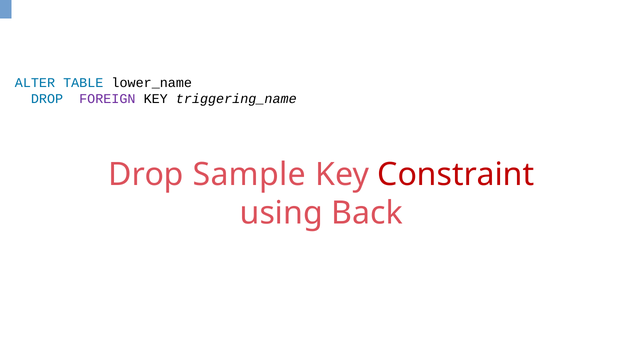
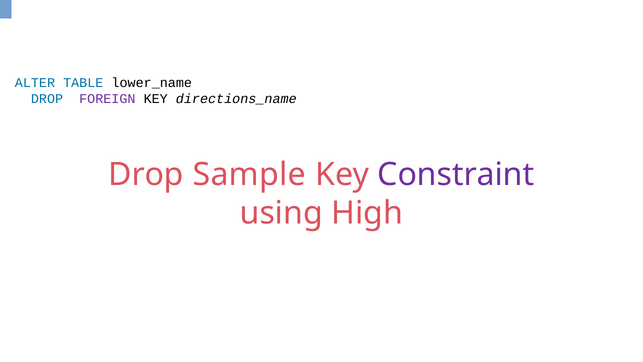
triggering_name: triggering_name -> directions_name (236, 99)
Constraint colour: red -> purple (456, 174)
Back: Back -> High (367, 213)
